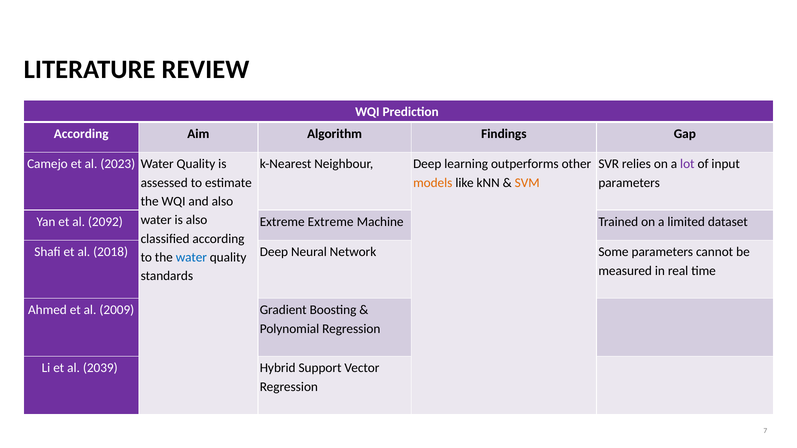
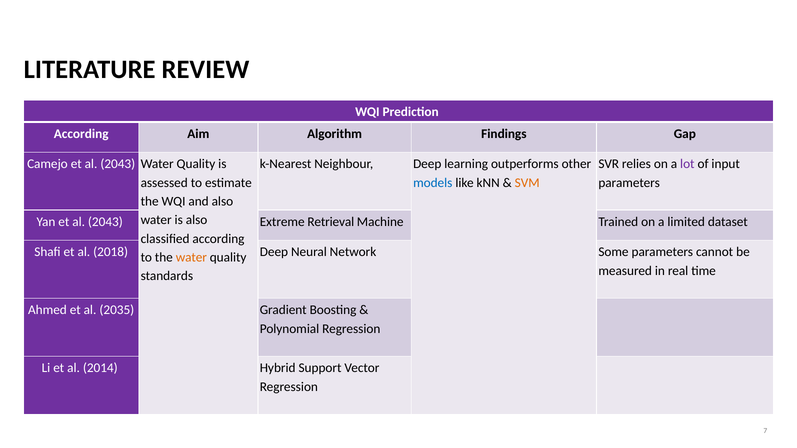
Camejo et al 2023: 2023 -> 2043 (118, 164)
models colour: orange -> blue (433, 183)
Yan et al 2092: 2092 -> 2043 (105, 222)
Extreme Extreme: Extreme -> Retrieval (331, 222)
water colour: blue -> orange (191, 257)
2009: 2009 -> 2035 (117, 310)
2039: 2039 -> 2014 (100, 368)
